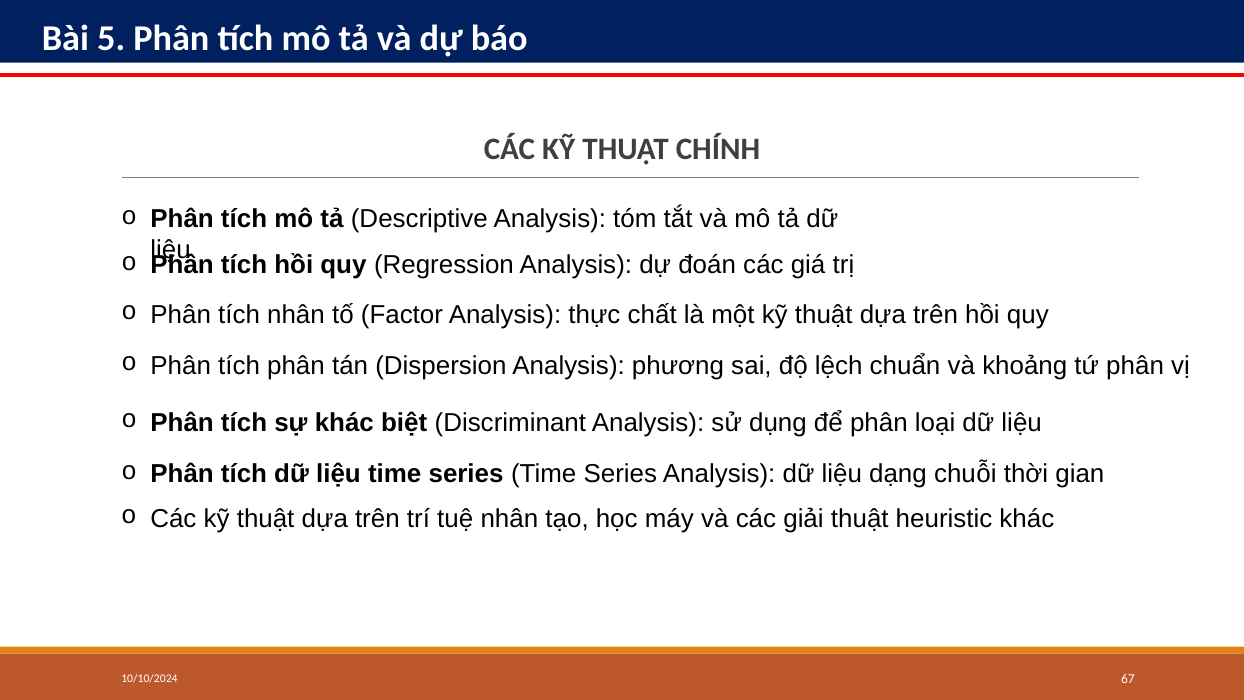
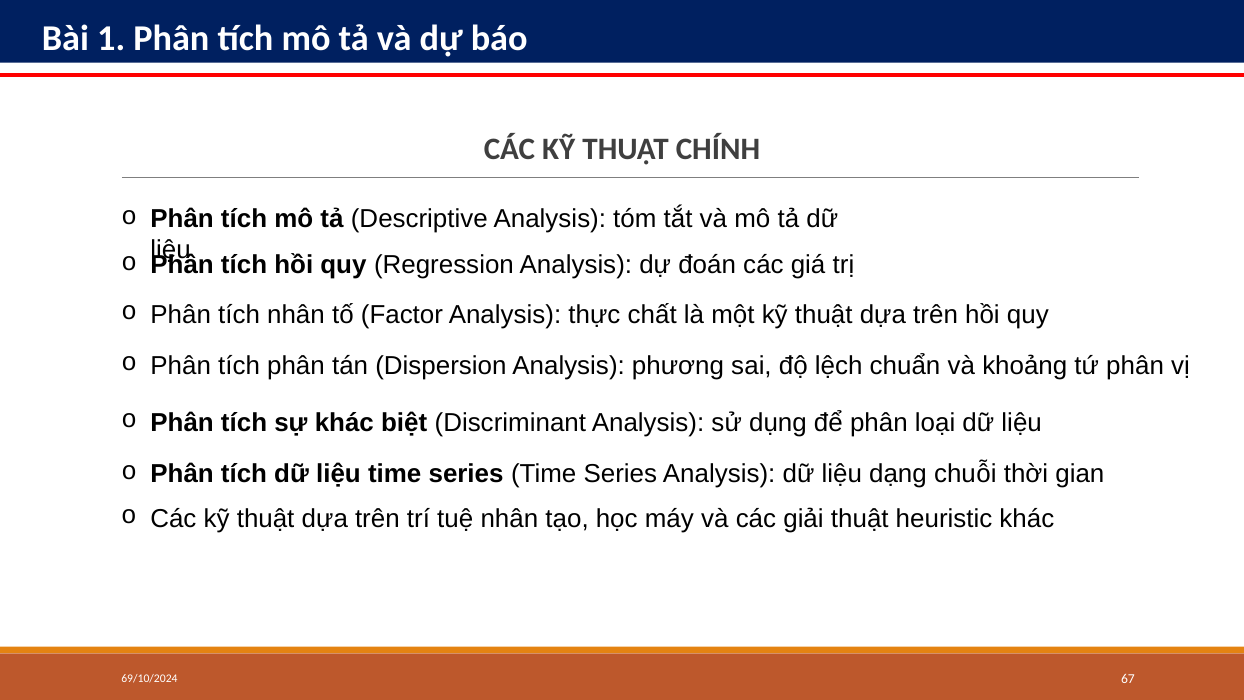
5: 5 -> 1 (111, 39)
10/10/2024: 10/10/2024 -> 69/10/2024 (149, 679)
